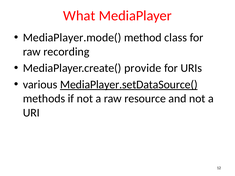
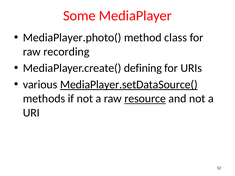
What: What -> Some (79, 16)
MediaPlayer.mode(: MediaPlayer.mode( -> MediaPlayer.photo( (72, 38)
provide: provide -> defining (143, 68)
resource underline: none -> present (145, 99)
